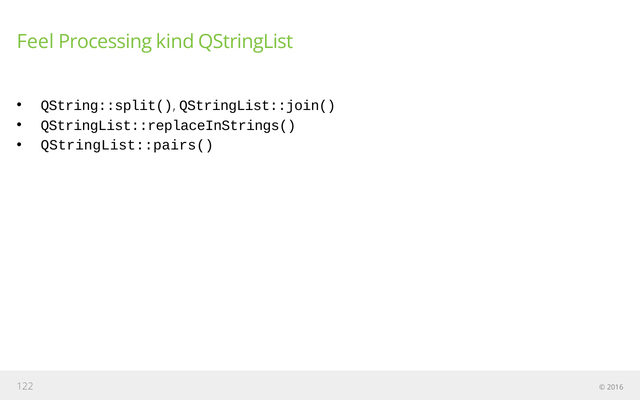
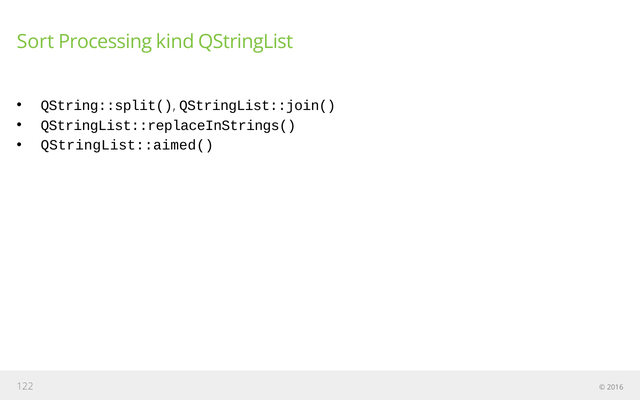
Feel: Feel -> Sort (35, 42)
QStringList::pairs(: QStringList::pairs( -> QStringList::aimed( (127, 145)
